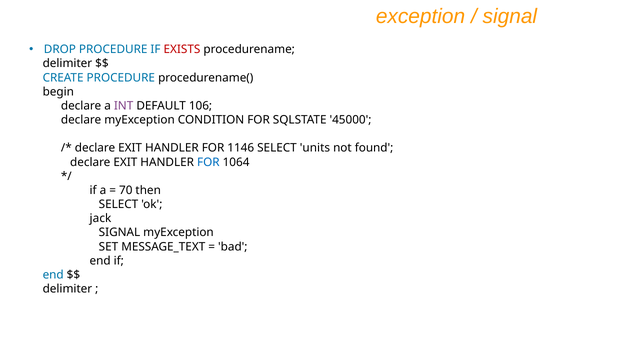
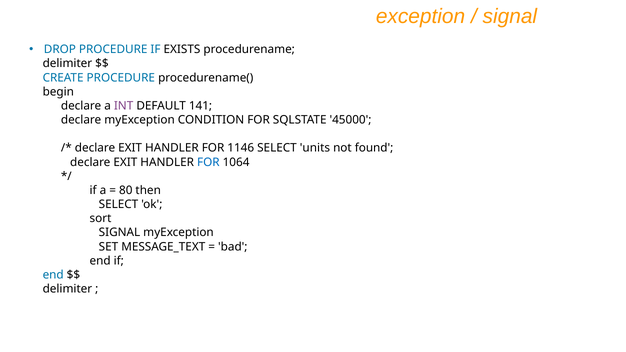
EXISTS colour: red -> black (182, 50)
106: 106 -> 141 (201, 106)
70: 70 -> 80 (126, 190)
jack: jack -> sort (101, 219)
